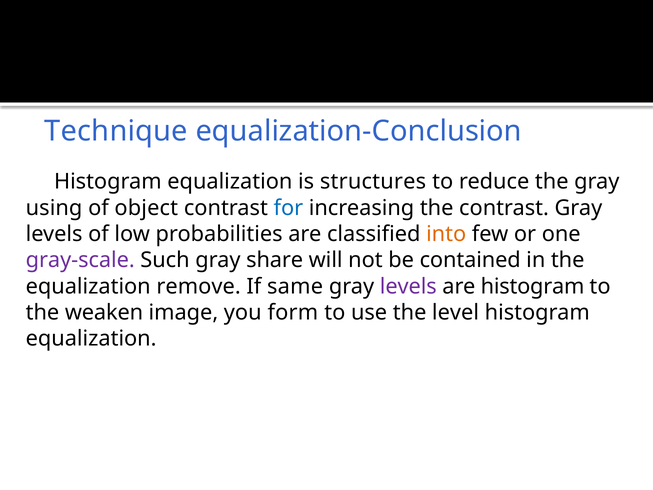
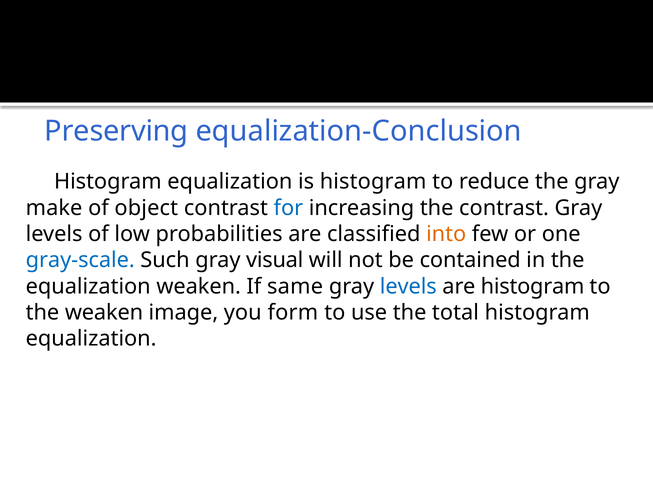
Technique: Technique -> Preserving (116, 131)
is structures: structures -> histogram (373, 182)
using: using -> make (54, 208)
gray-scale colour: purple -> blue (80, 260)
share: share -> visual (275, 260)
equalization remove: remove -> weaken (199, 286)
levels colour: purple -> blue (408, 286)
level: level -> total (455, 312)
